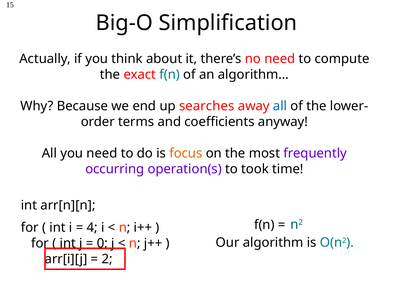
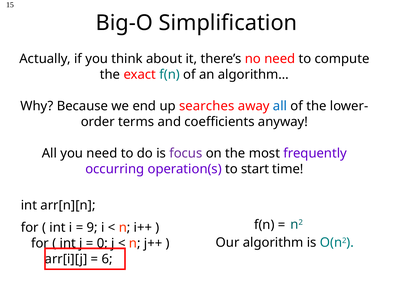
focus colour: orange -> purple (186, 153)
took: took -> start (255, 169)
4: 4 -> 9 (92, 227)
2: 2 -> 6 (107, 259)
